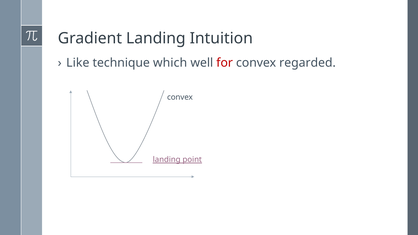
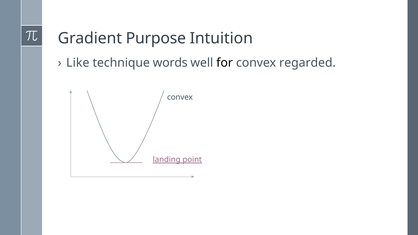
Gradient Landing: Landing -> Purpose (156, 38)
which: which -> words (170, 63)
for colour: red -> black (225, 63)
